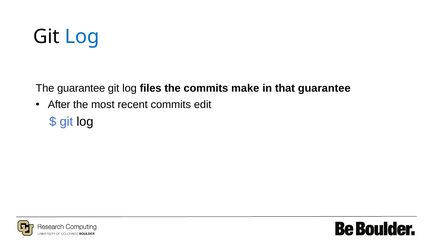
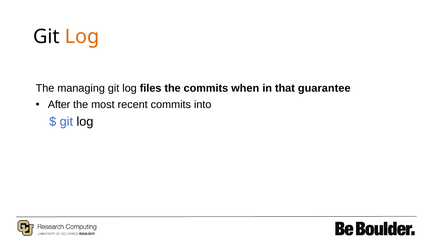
Log colour: blue -> orange (82, 36)
The guarantee: guarantee -> managing (81, 88)
make: make -> when (245, 88)
edit: edit -> into (203, 104)
